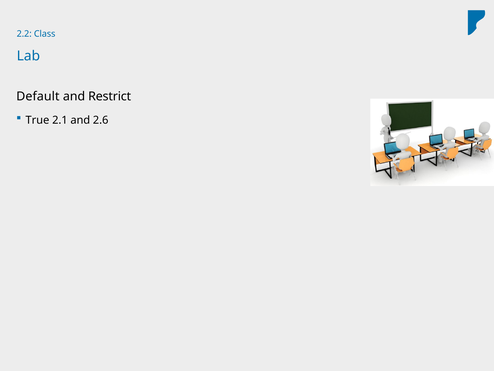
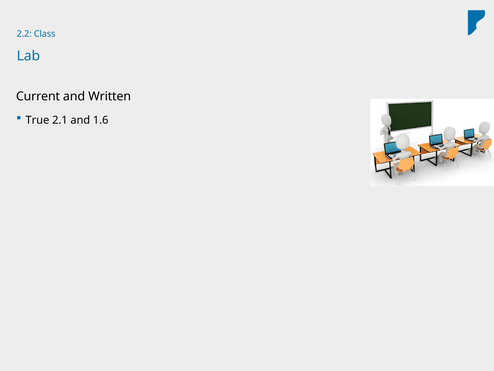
Default: Default -> Current (38, 96)
Restrict: Restrict -> Written (110, 96)
2.6: 2.6 -> 1.6 (101, 120)
